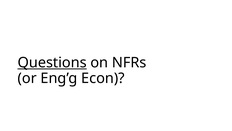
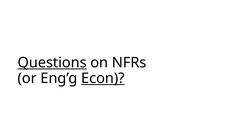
Econ underline: none -> present (103, 78)
